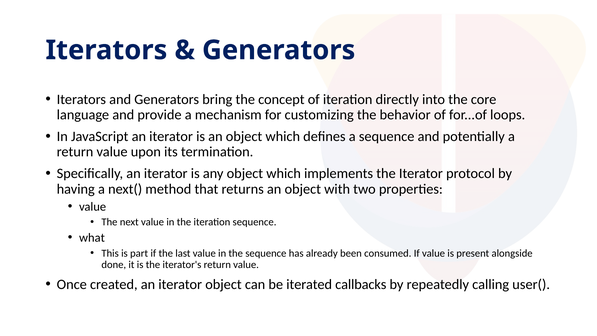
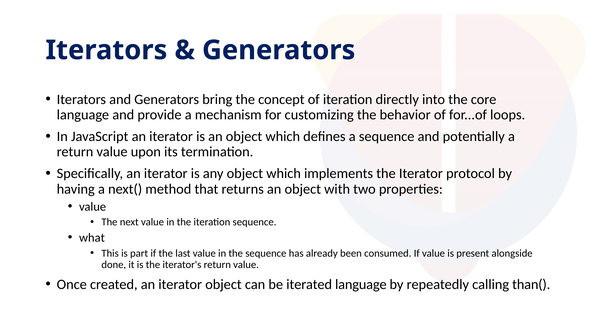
iterated callbacks: callbacks -> language (361, 284)
user(: user( -> than( (531, 284)
